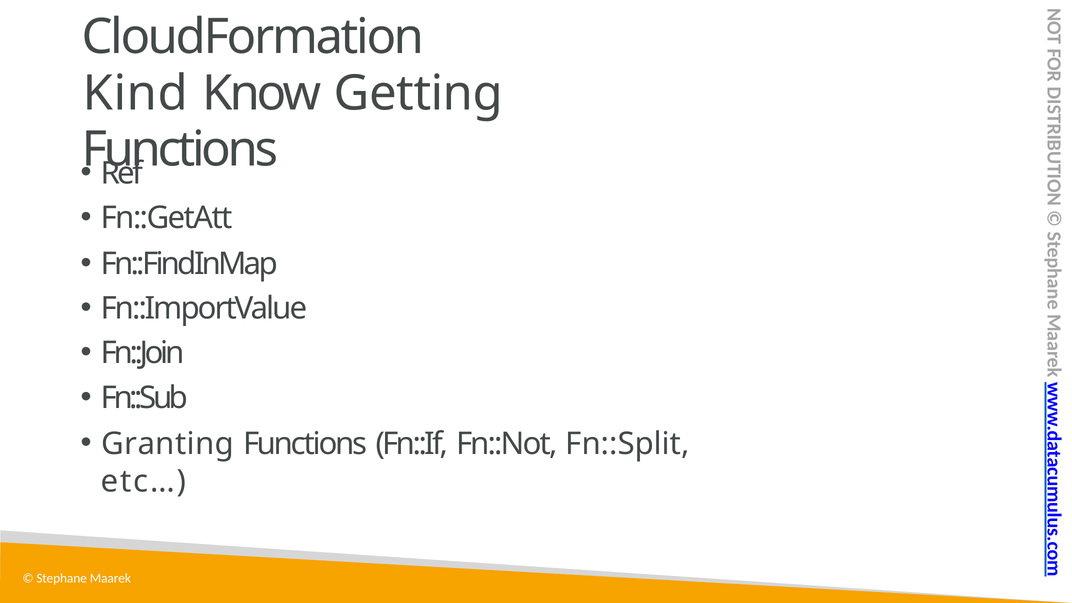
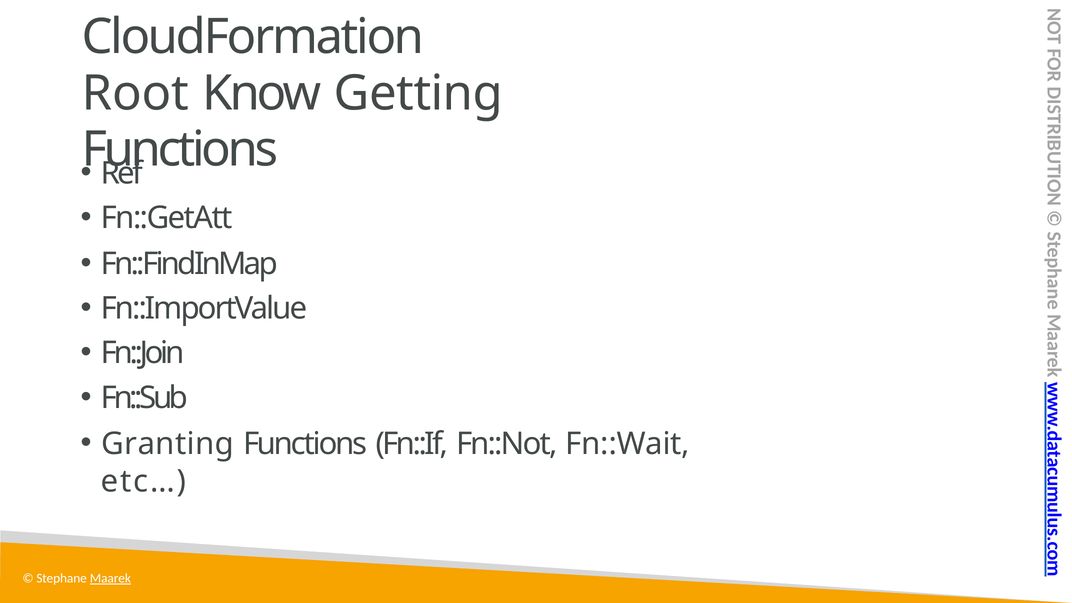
Kind: Kind -> Root (135, 93)
Fn::Split: Fn::Split -> Fn::Wait (628, 444)
Maarek underline: none -> present (110, 578)
